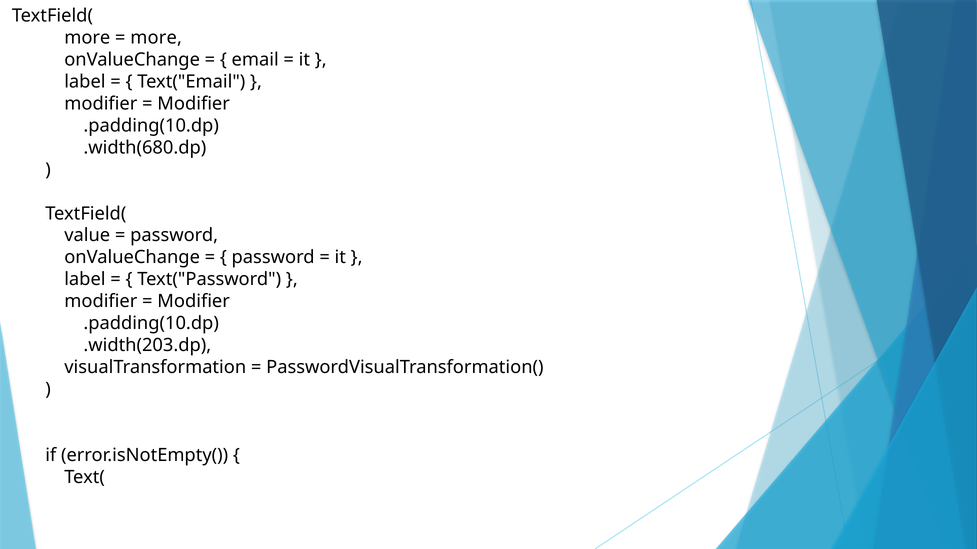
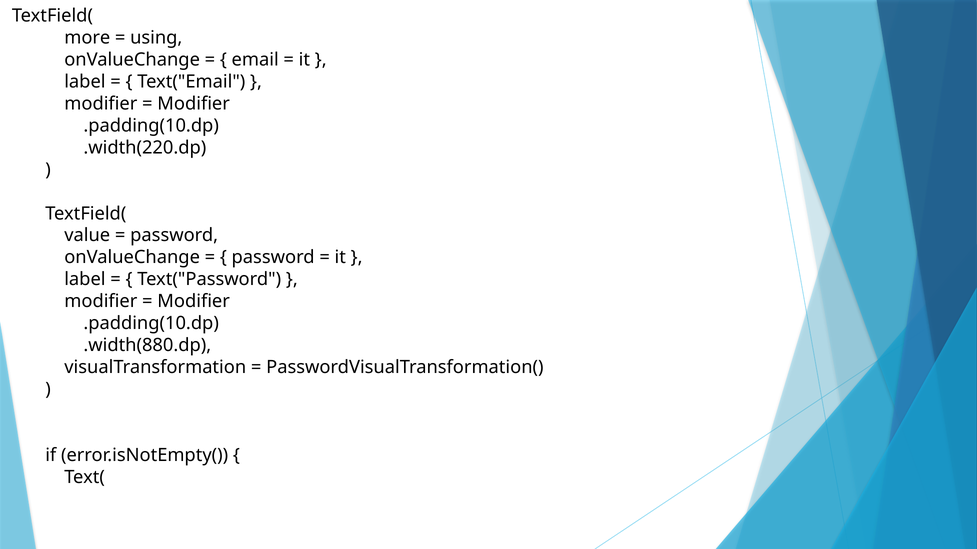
more: more -> using (156, 38)
.width(680.dp: .width(680.dp -> .width(220.dp (145, 148)
.width(203.dp: .width(203.dp -> .width(880.dp (147, 346)
